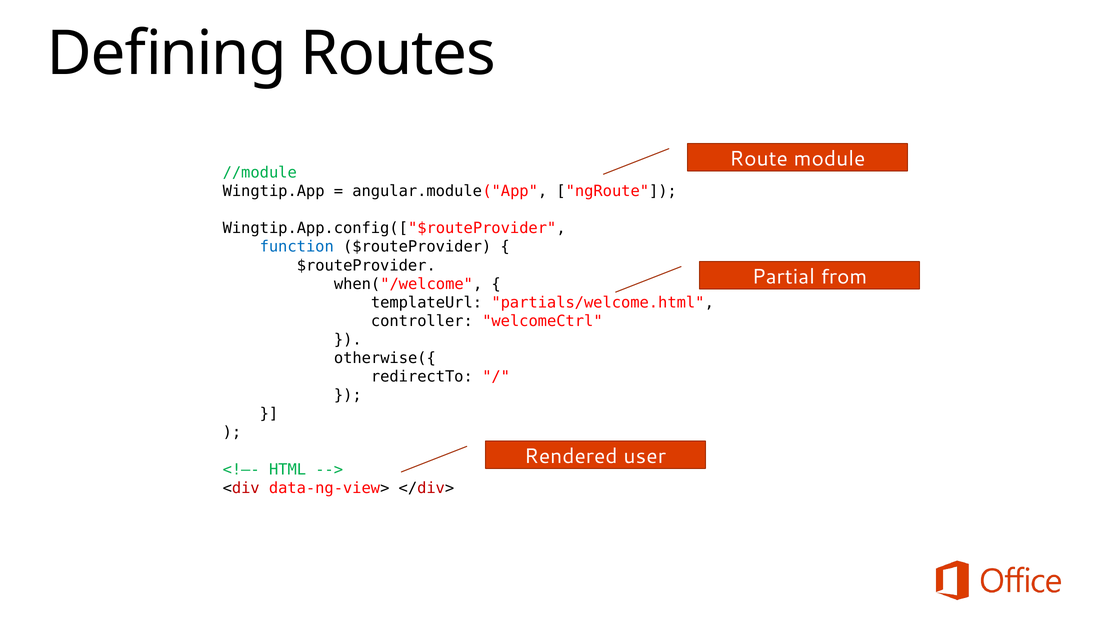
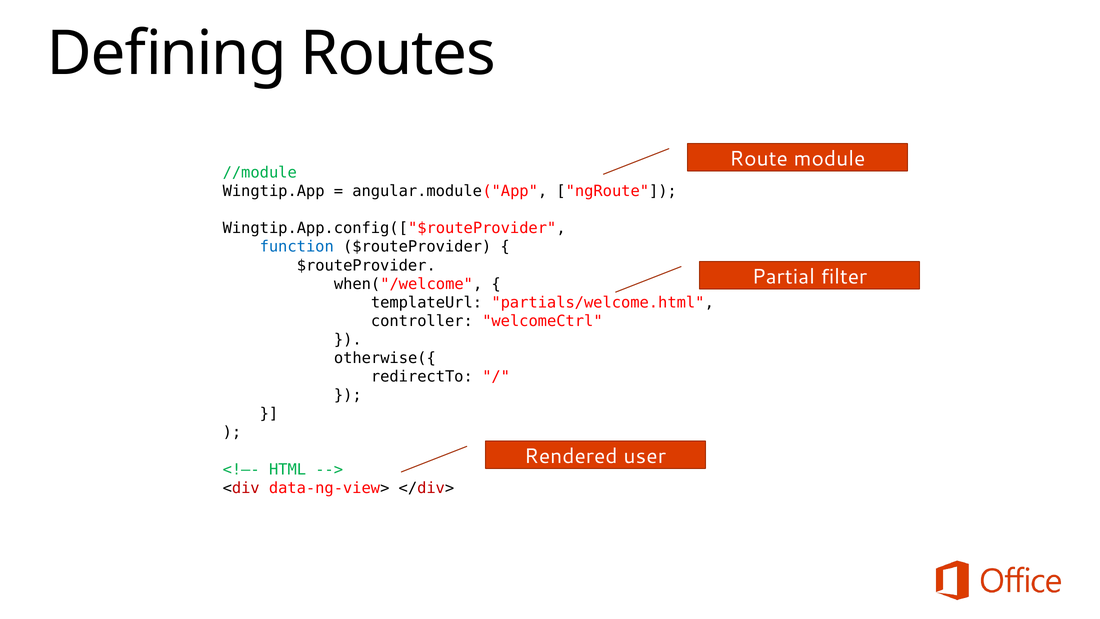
from: from -> filter (844, 277)
